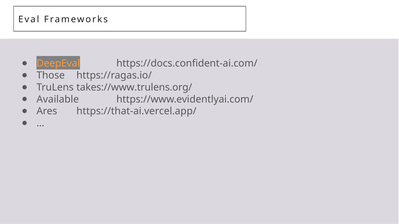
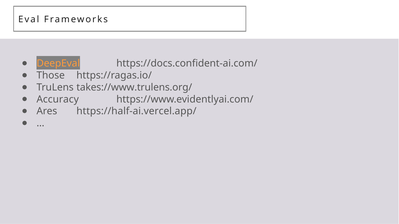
Available: Available -> Accuracy (58, 99)
https://that-ai.vercel.app/: https://that-ai.vercel.app/ -> https://half-ai.vercel.app/ (136, 111)
